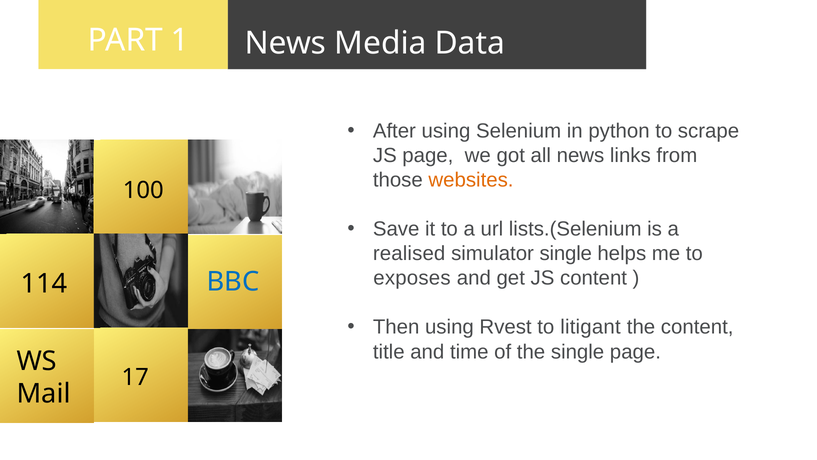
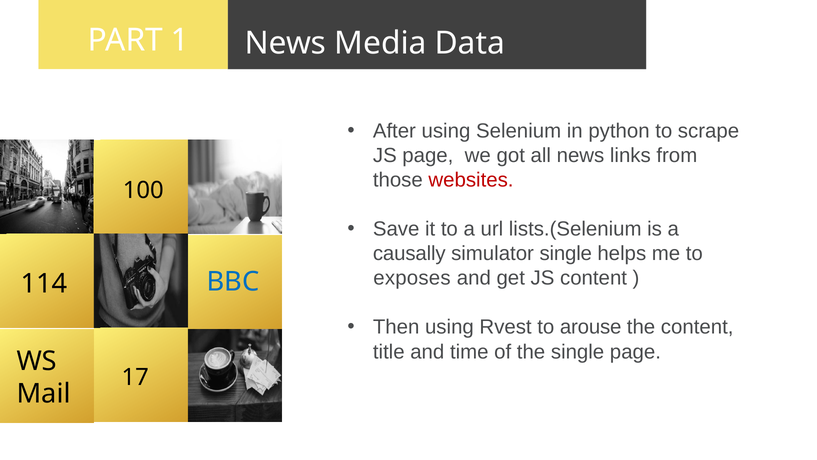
websites colour: orange -> red (471, 180)
realised: realised -> causally (409, 253)
litigant: litigant -> arouse (591, 327)
